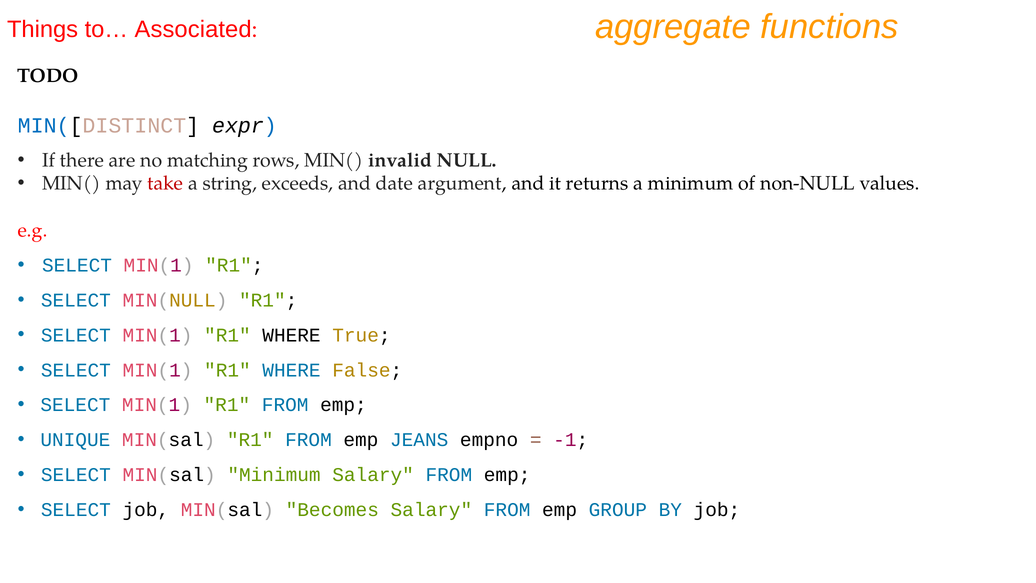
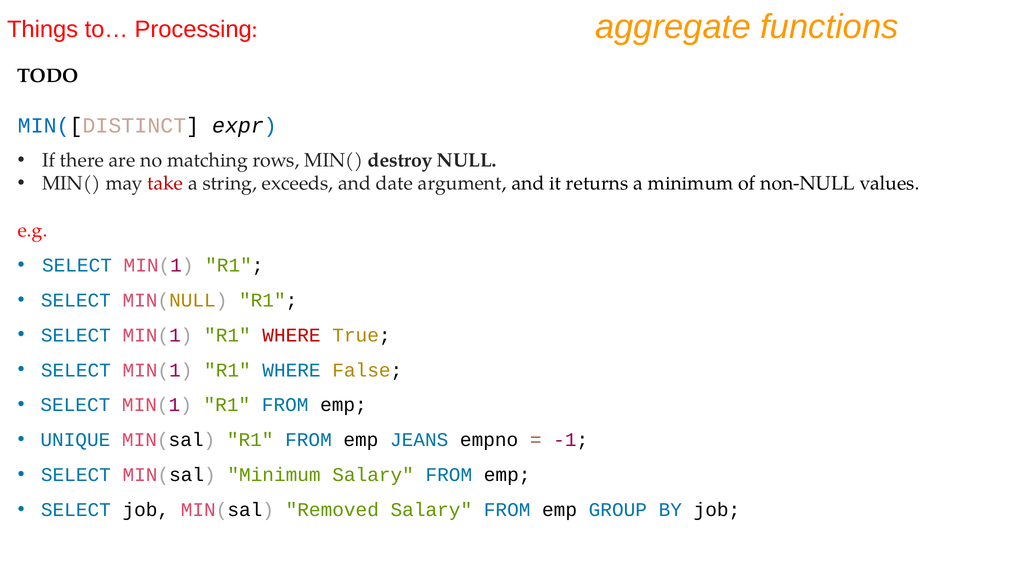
Associated: Associated -> Processing (193, 30)
invalid: invalid -> destroy (400, 160)
WHERE colour: black -> red (292, 335)
Becomes: Becomes -> Removed (332, 510)
